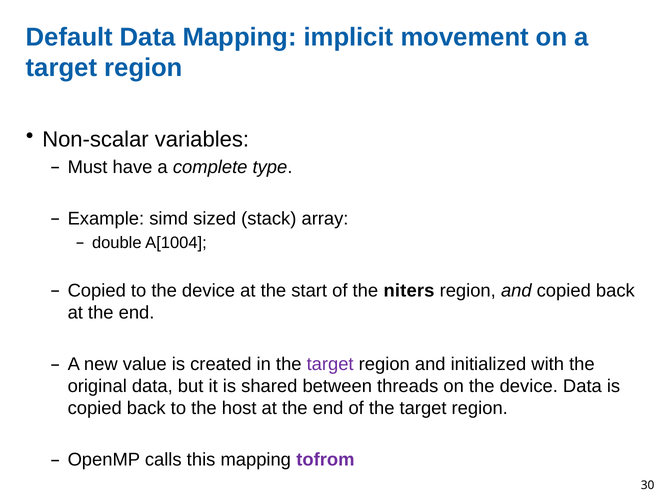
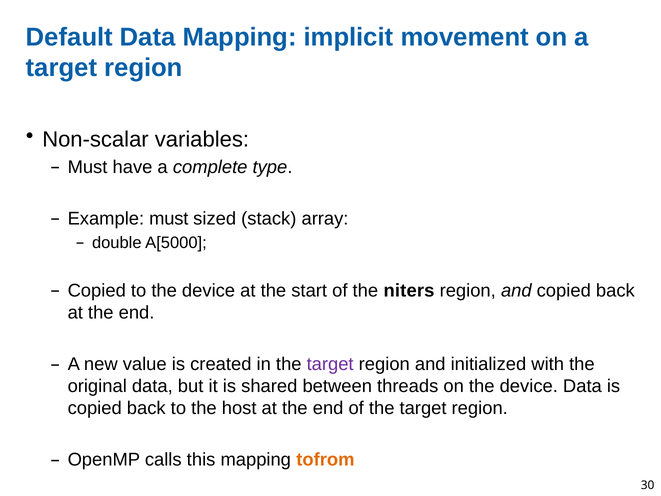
Example simd: simd -> must (169, 218)
A[1004: A[1004 -> A[5000 (176, 243)
tofrom colour: purple -> orange (325, 460)
